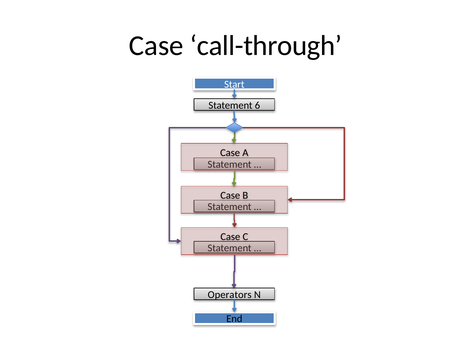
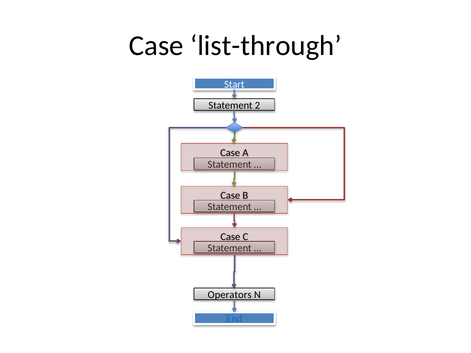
call-through: call-through -> list-through (266, 46)
6: 6 -> 2 (257, 105)
End colour: black -> blue (234, 319)
